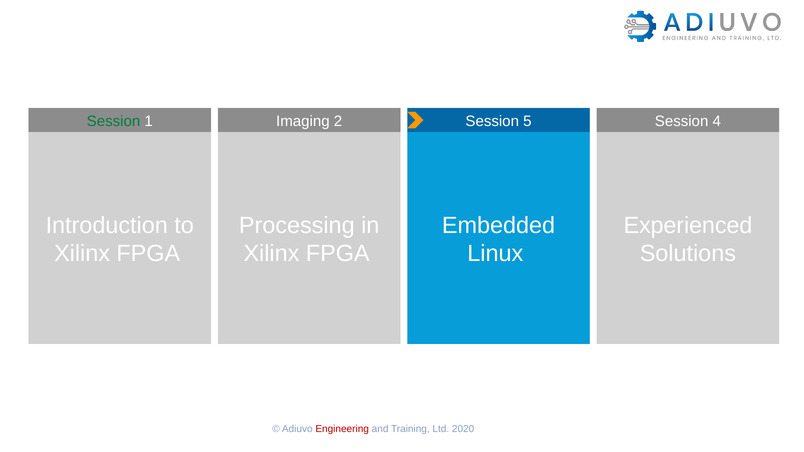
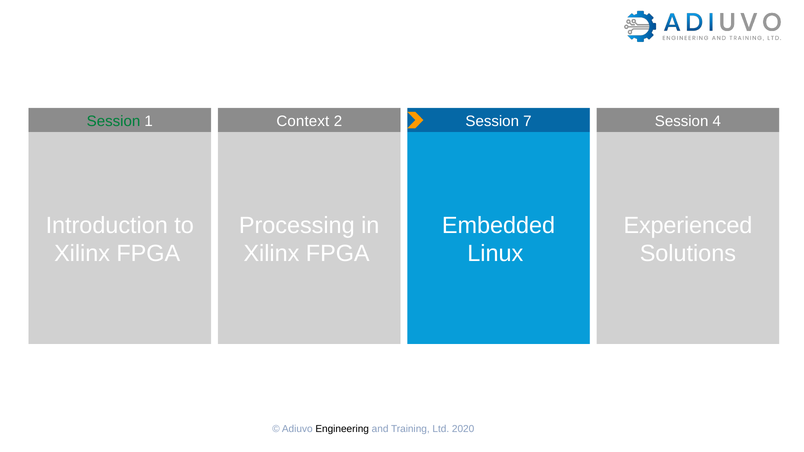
Imaging: Imaging -> Context (303, 121)
5: 5 -> 7 (527, 121)
Engineering colour: red -> black (342, 429)
